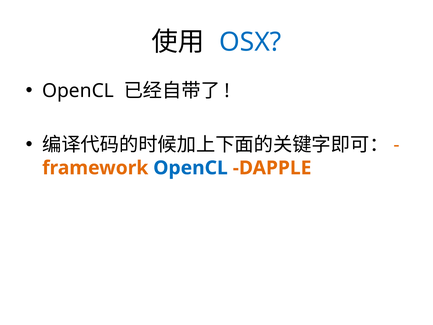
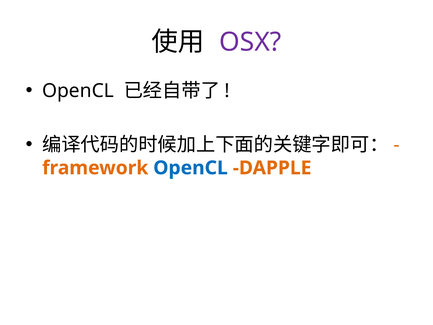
OSX colour: blue -> purple (250, 42)
